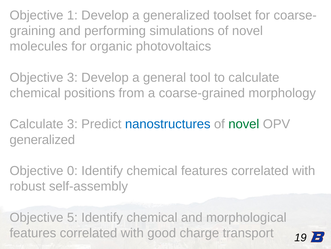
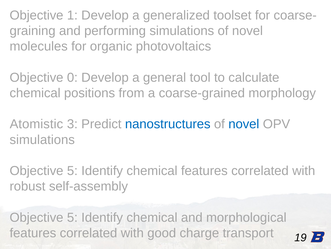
Objective 3: 3 -> 0 (72, 77)
Calculate: Calculate -> Atomistic (36, 124)
novel colour: green -> blue (244, 124)
generalized: generalized -> simulations (42, 139)
0: 0 -> 5 (72, 170)
